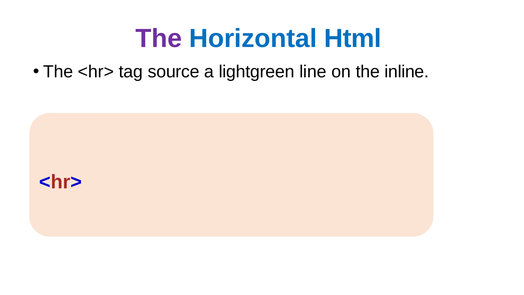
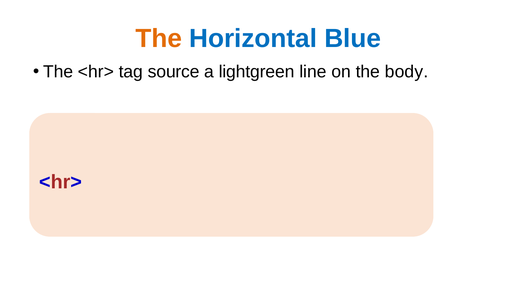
The colour: purple -> orange (159, 39)
Html: Html -> Blue (353, 39)
inline: inline -> body (407, 72)
